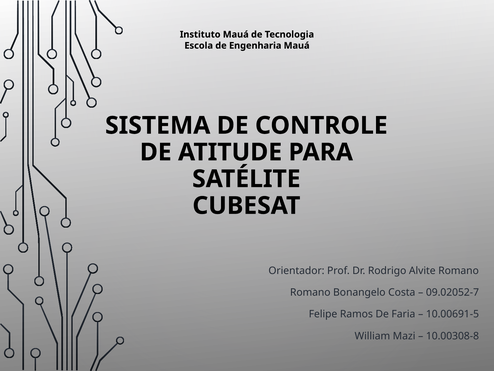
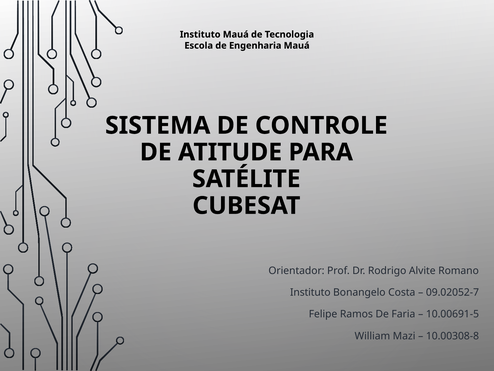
Romano: Romano -> Instituto (310, 292)
